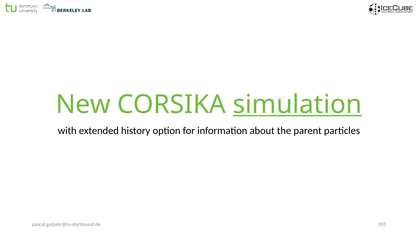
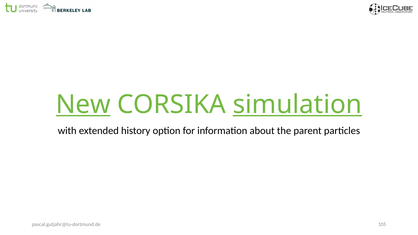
New underline: none -> present (83, 104)
